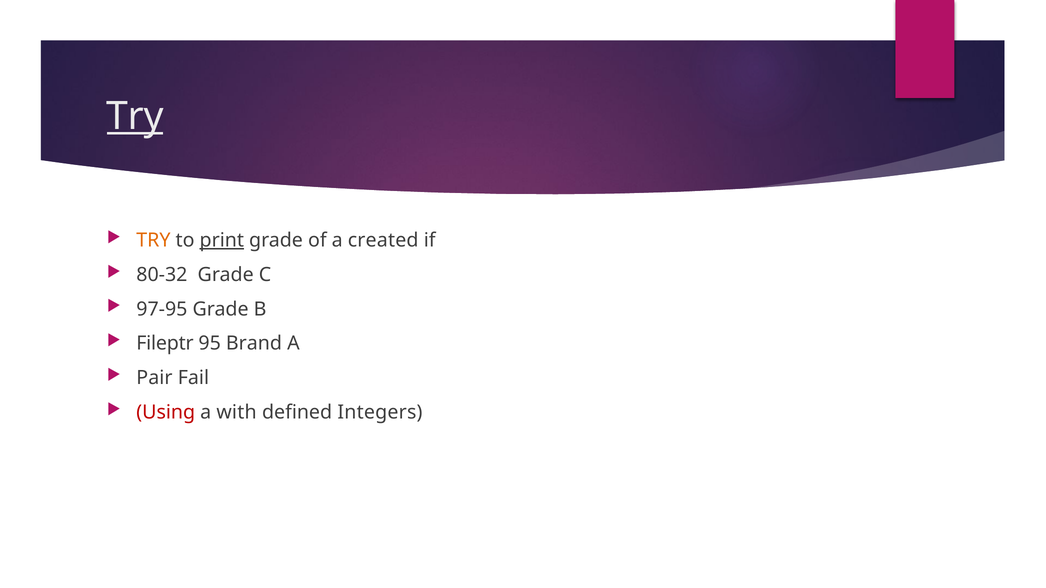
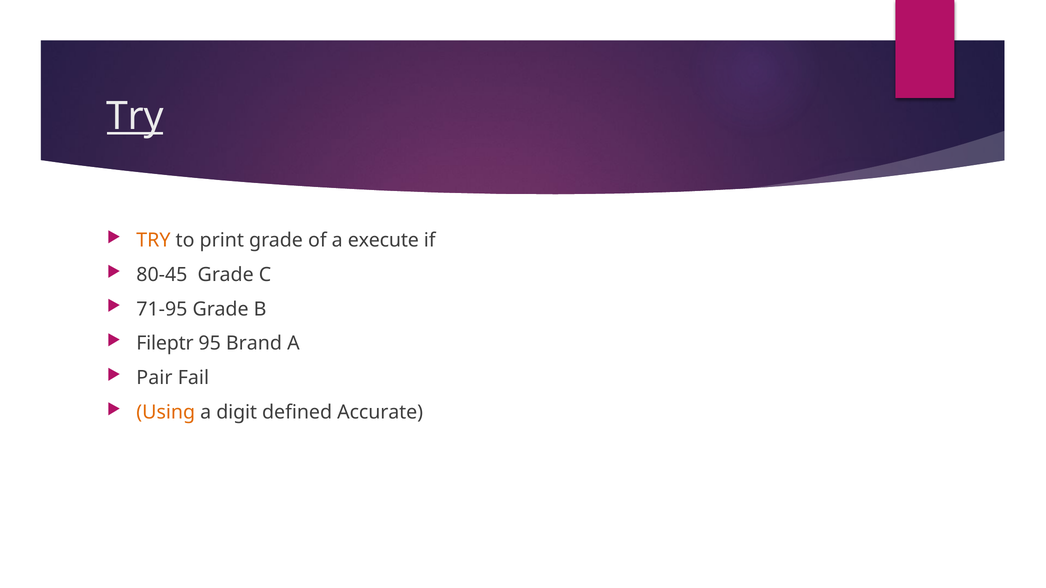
print underline: present -> none (222, 240)
created: created -> execute (383, 240)
80-32: 80-32 -> 80-45 (162, 275)
97-95: 97-95 -> 71-95 (162, 309)
Using colour: red -> orange (166, 413)
with: with -> digit (237, 413)
Integers: Integers -> Accurate (380, 413)
